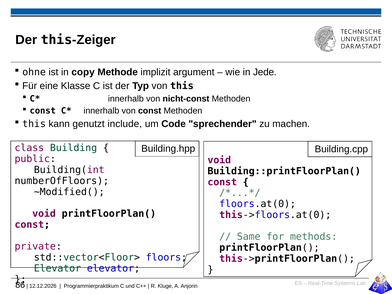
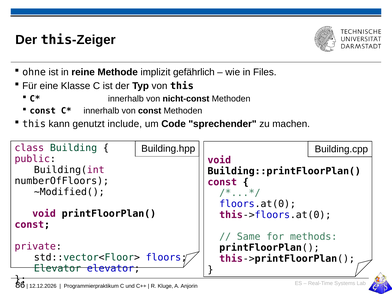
copy: copy -> reine (83, 72)
argument: argument -> gefährlich (194, 72)
Jede: Jede -> Files (265, 72)
